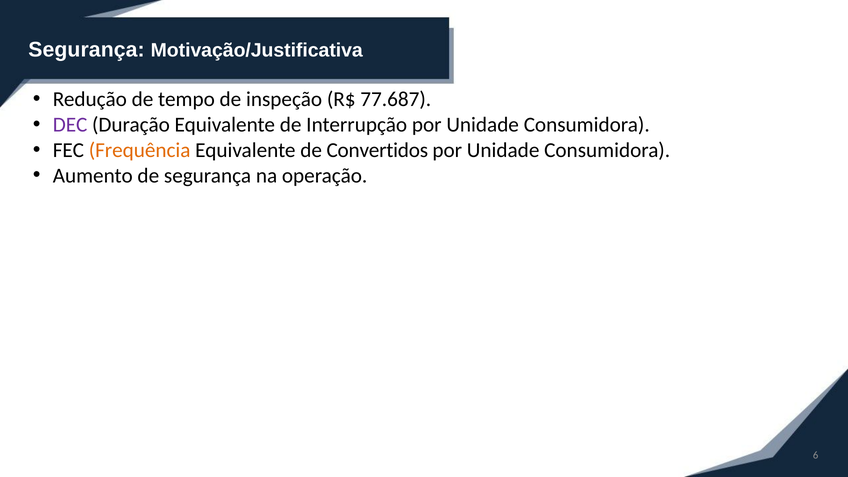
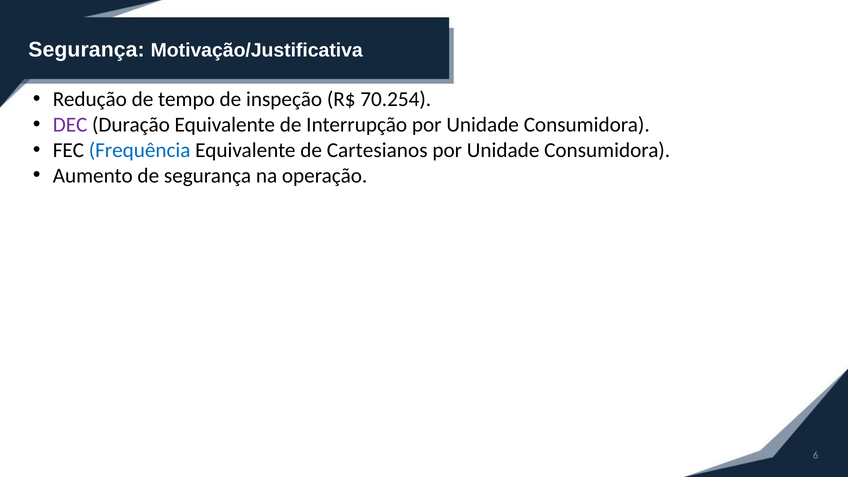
77.687: 77.687 -> 70.254 (396, 99)
Frequência colour: orange -> blue (140, 150)
Convertidos: Convertidos -> Cartesianos (377, 150)
